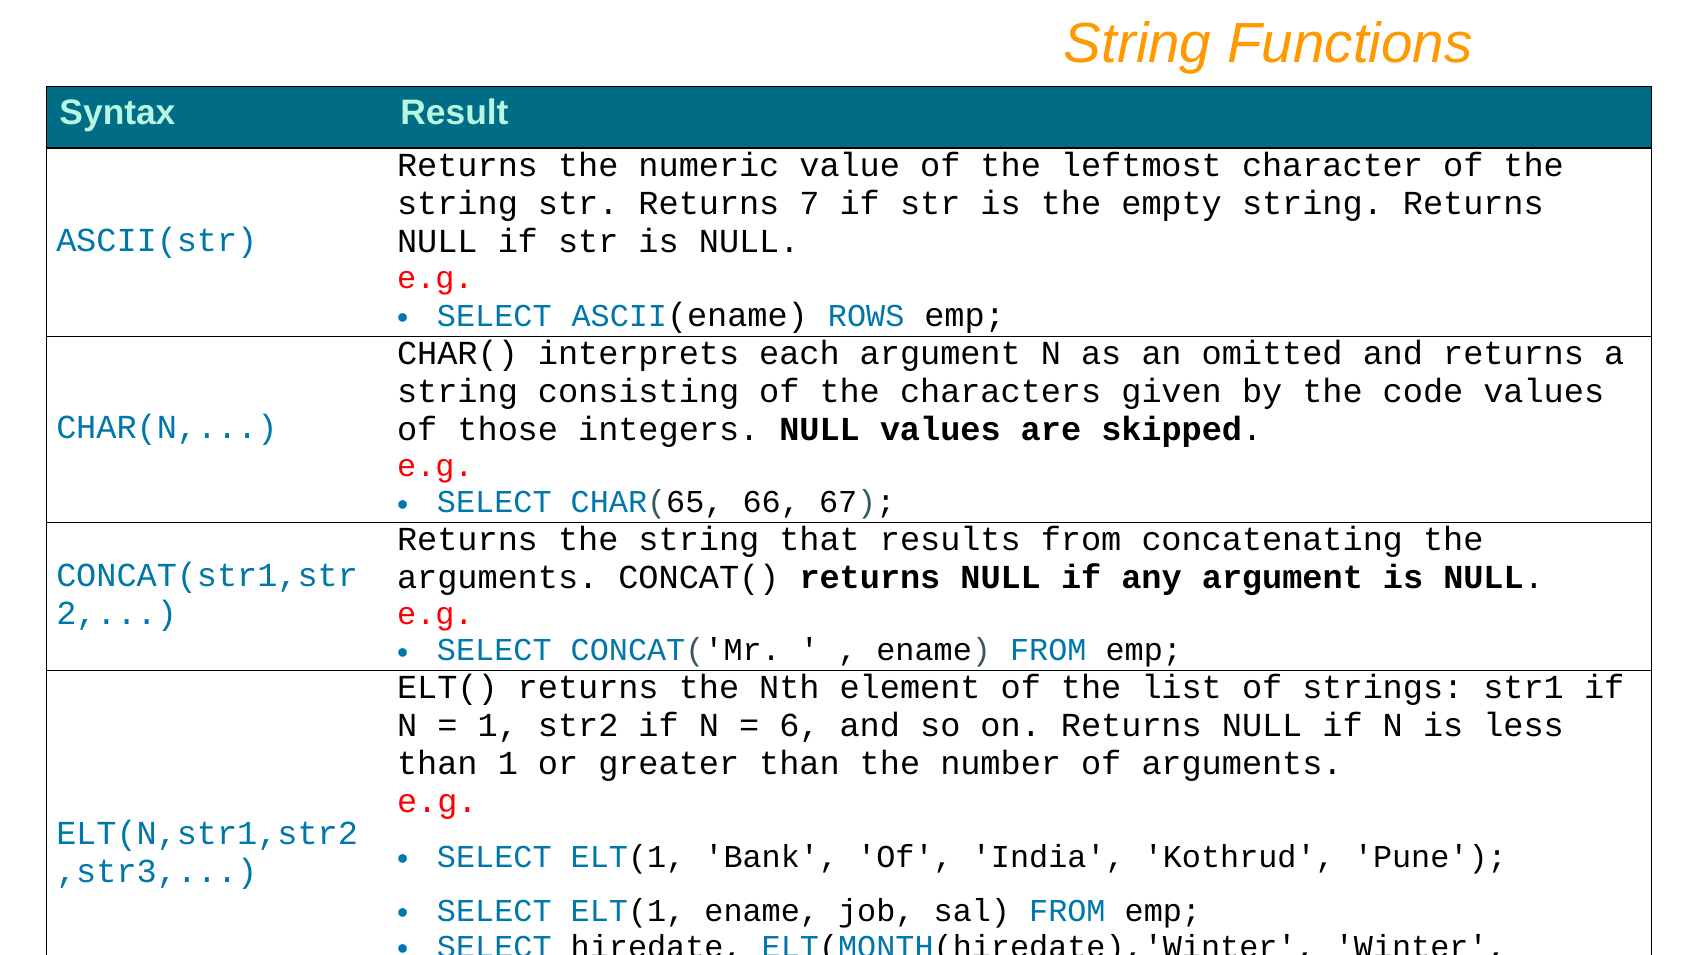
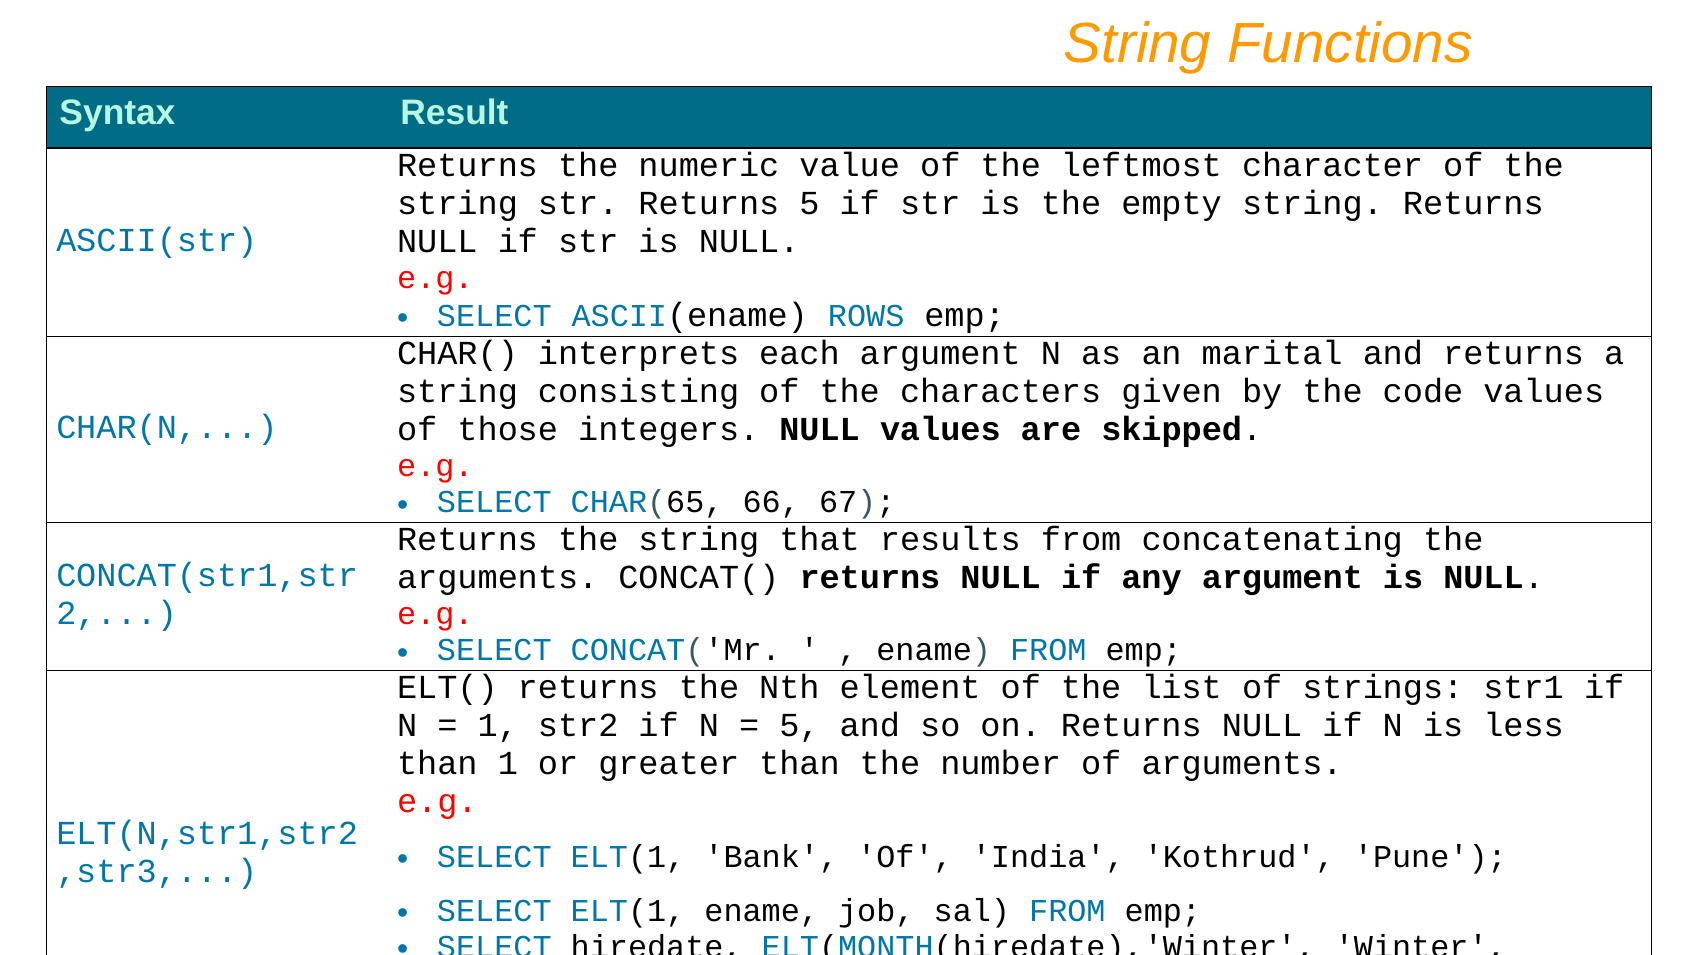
Returns 7: 7 -> 5 (810, 203)
omitted: omitted -> marital (1272, 353)
6: 6 -> 5 (799, 726)
